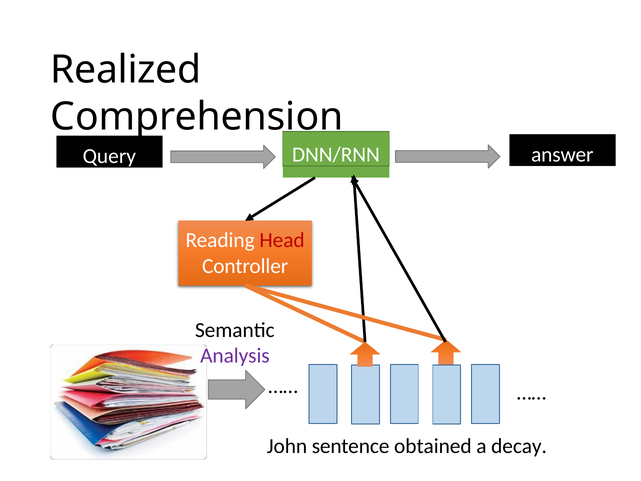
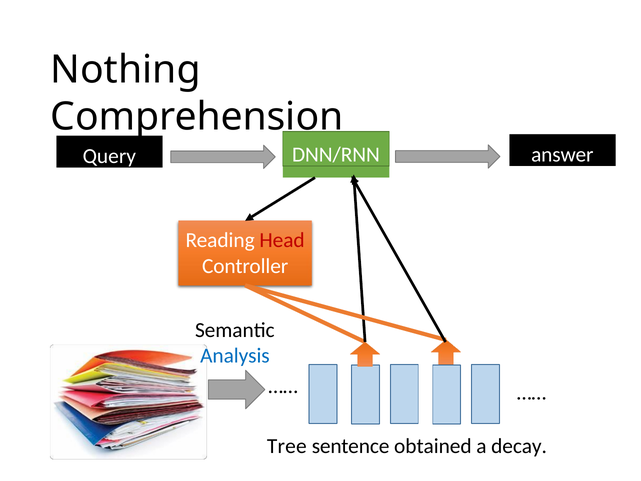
Realized: Realized -> Nothing (126, 70)
Analysis colour: purple -> blue (235, 356)
John: John -> Tree (287, 446)
